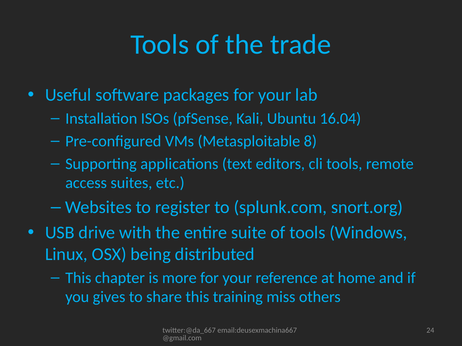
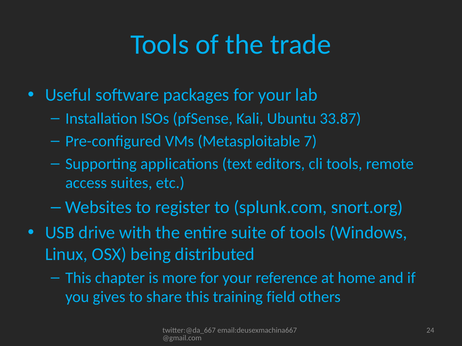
16.04: 16.04 -> 33.87 (340, 119)
8: 8 -> 7 (310, 141)
miss: miss -> field (281, 297)
